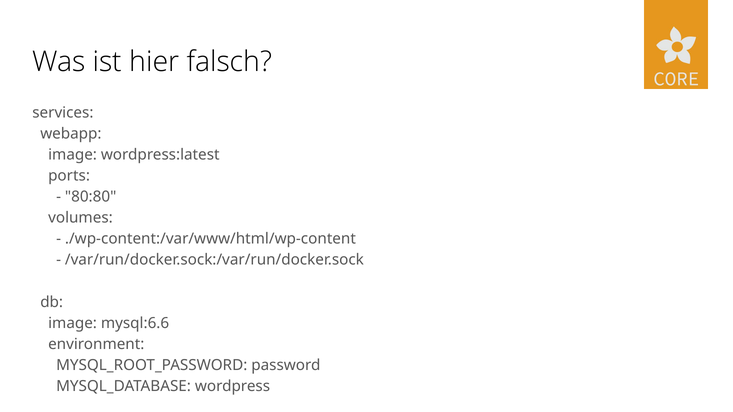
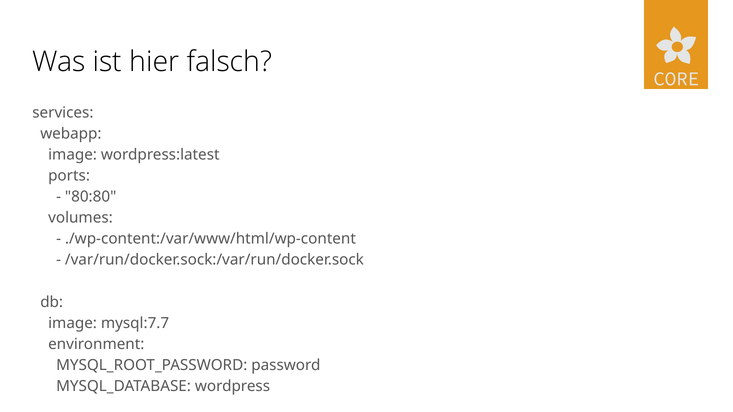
mysql:6.6: mysql:6.6 -> mysql:7.7 (135, 323)
